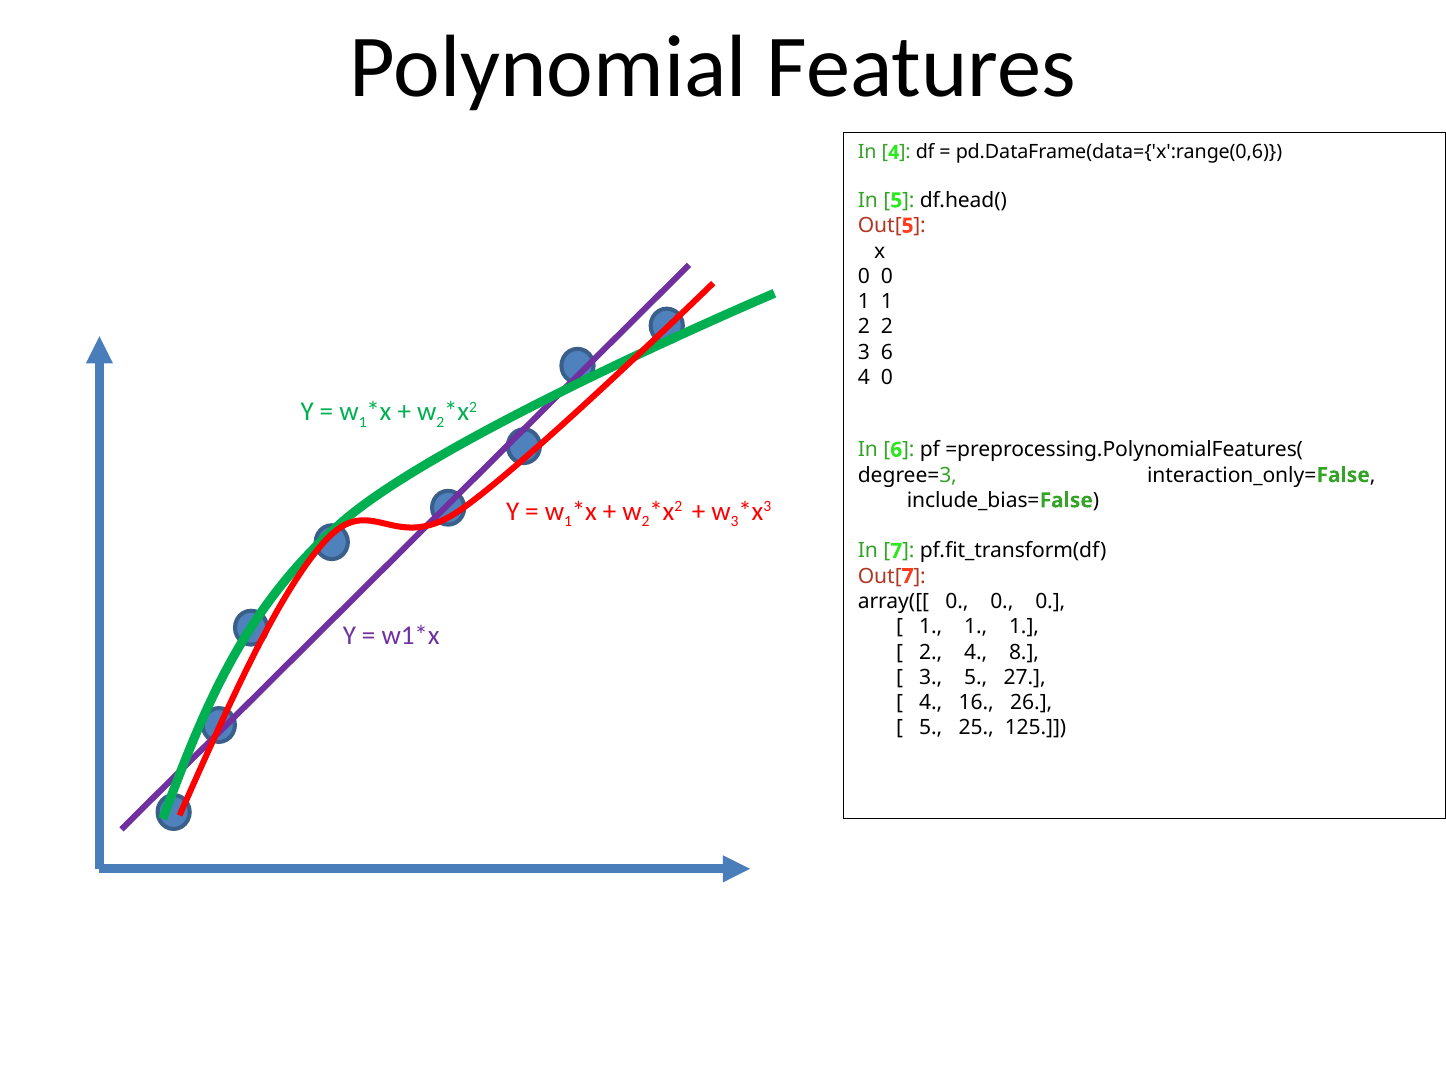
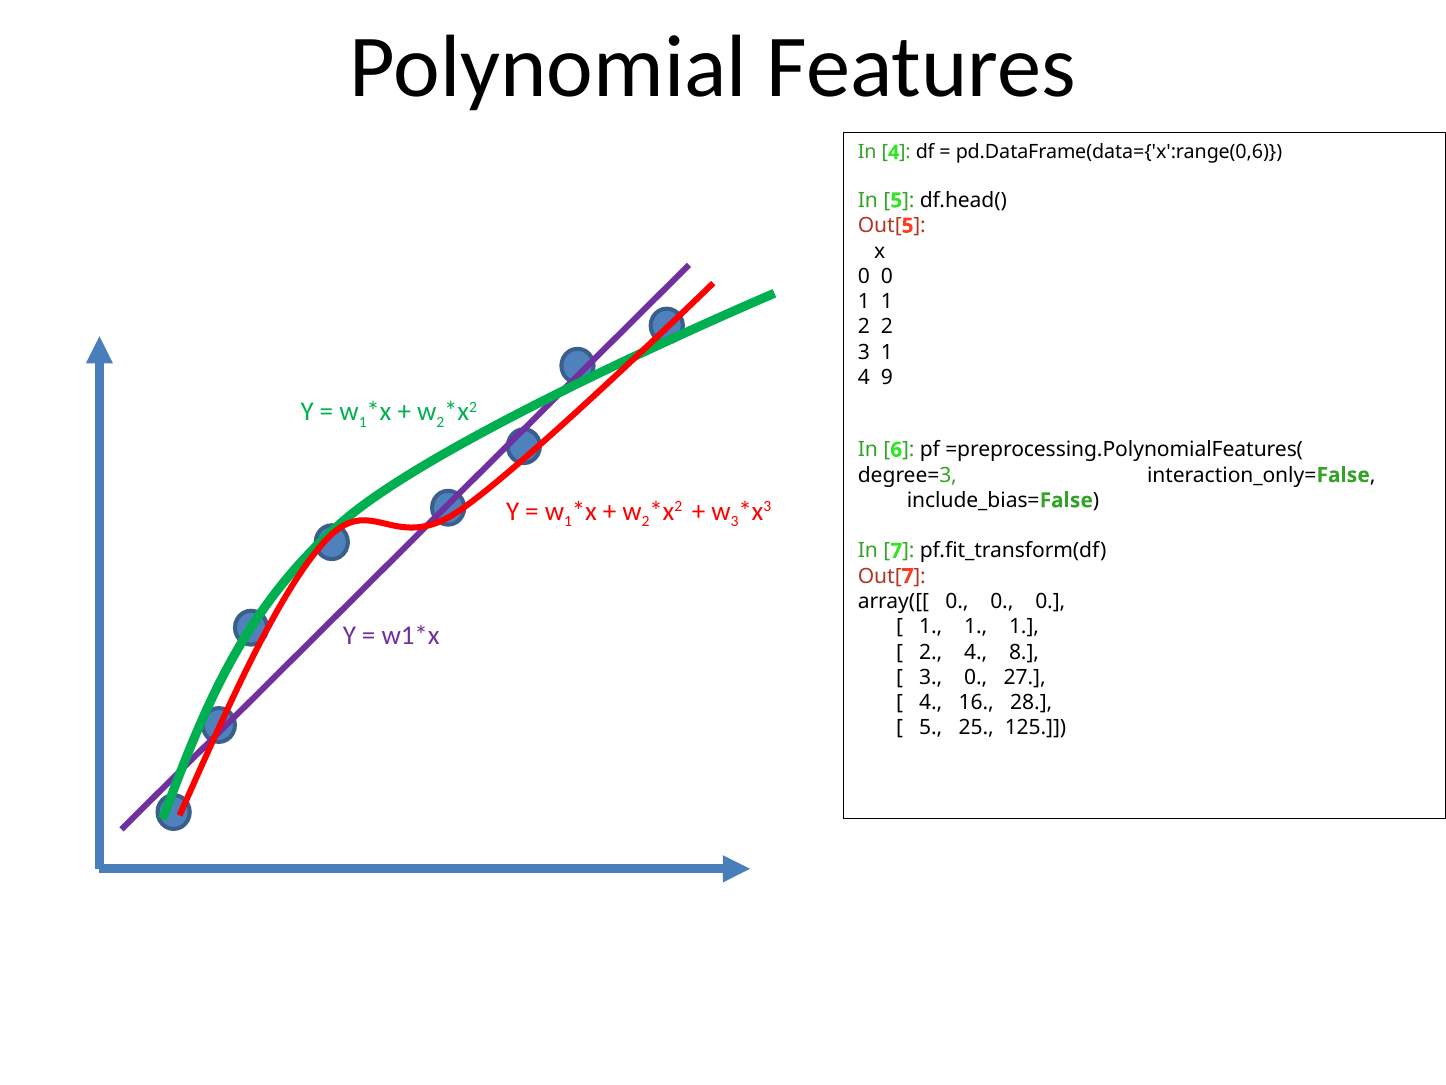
3 6: 6 -> 1 (887, 352)
4 0: 0 -> 9 (887, 377)
3 5: 5 -> 0 (976, 677)
26: 26 -> 28 (1031, 702)
